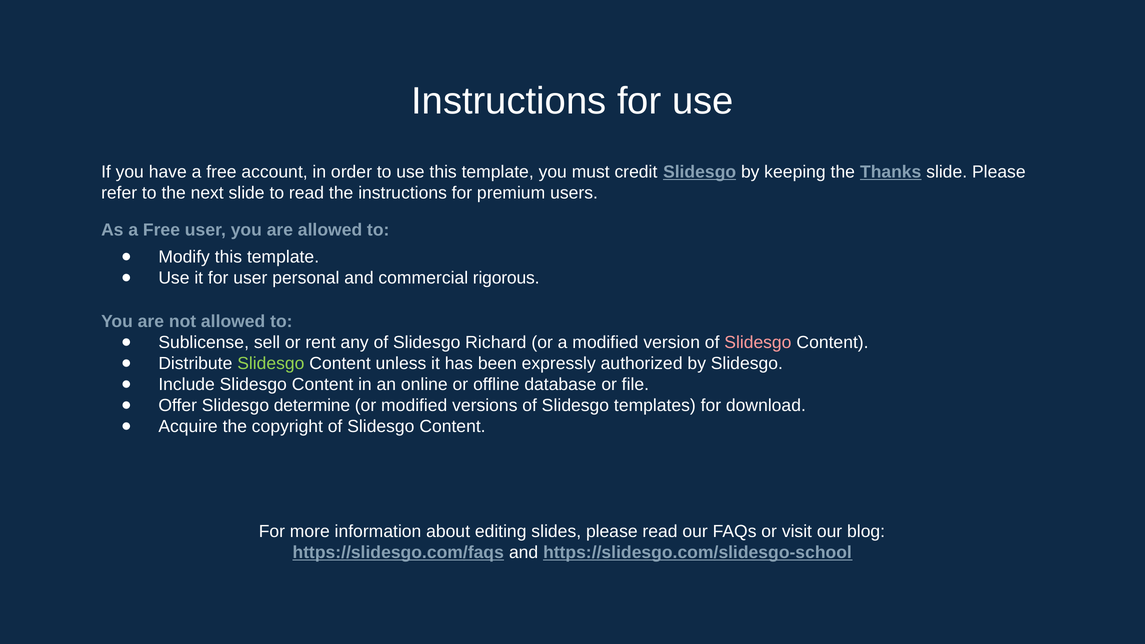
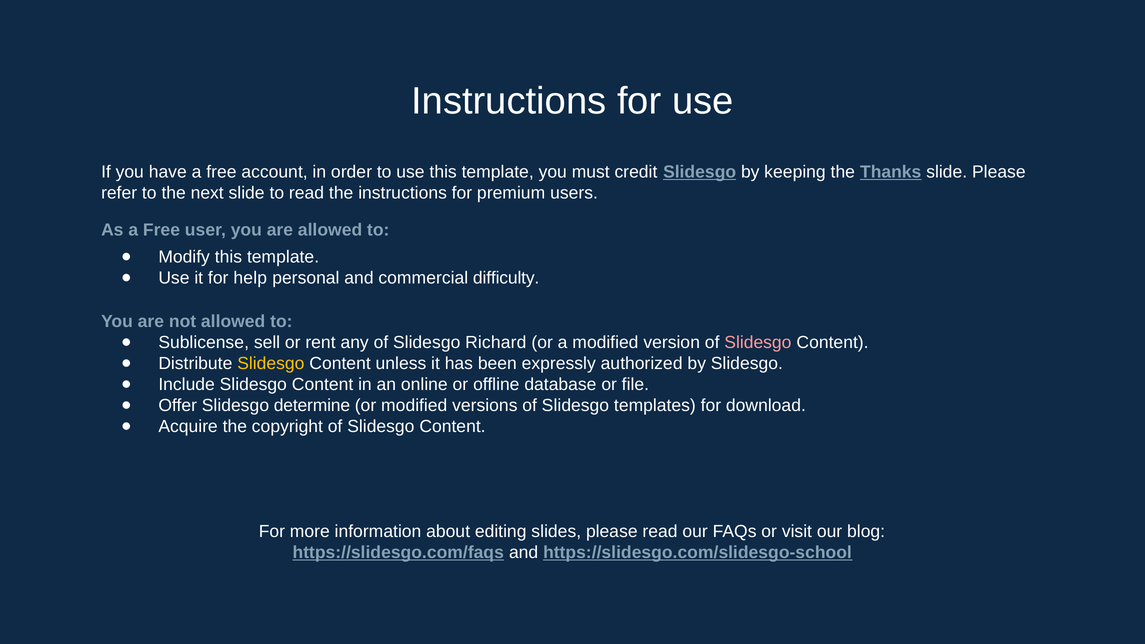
for user: user -> help (250, 278)
rigorous: rigorous -> difficulty (506, 278)
Slidesgo colour: light green -> yellow (271, 363)
